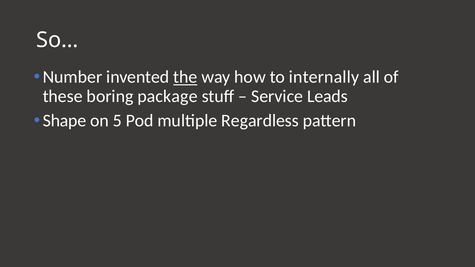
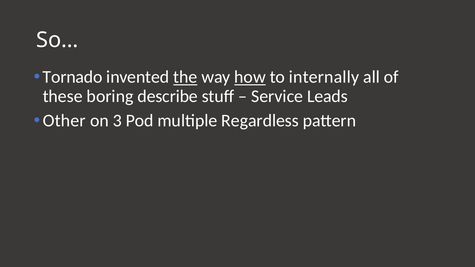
Number: Number -> Tornado (73, 77)
how underline: none -> present (250, 77)
package: package -> describe (168, 96)
Shape: Shape -> Other (64, 121)
5: 5 -> 3 (117, 121)
